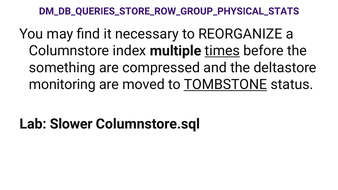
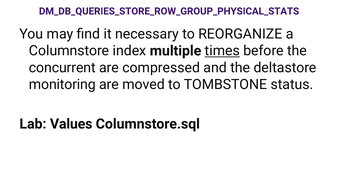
something: something -> concurrent (62, 68)
TOMBSTONE underline: present -> none (225, 85)
Slower: Slower -> Values (71, 124)
